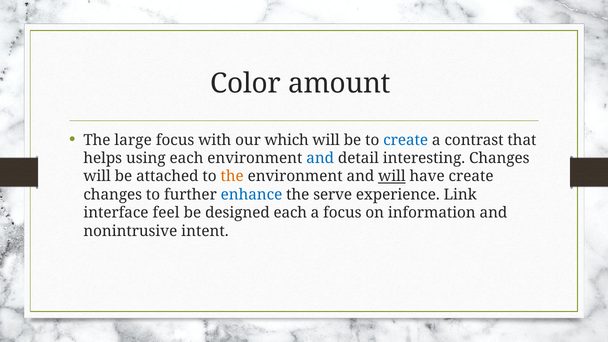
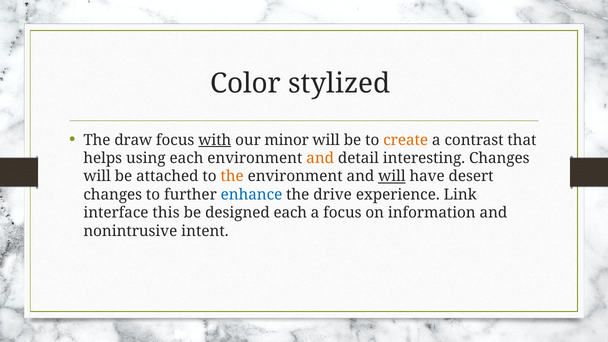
amount: amount -> stylized (339, 83)
large: large -> draw (133, 140)
with underline: none -> present (215, 140)
which: which -> minor (287, 140)
create colour: blue -> orange (406, 140)
and colour: blue -> orange (320, 158)
have create: create -> desert (471, 176)
serve: serve -> drive (333, 195)
feel: feel -> this (166, 213)
